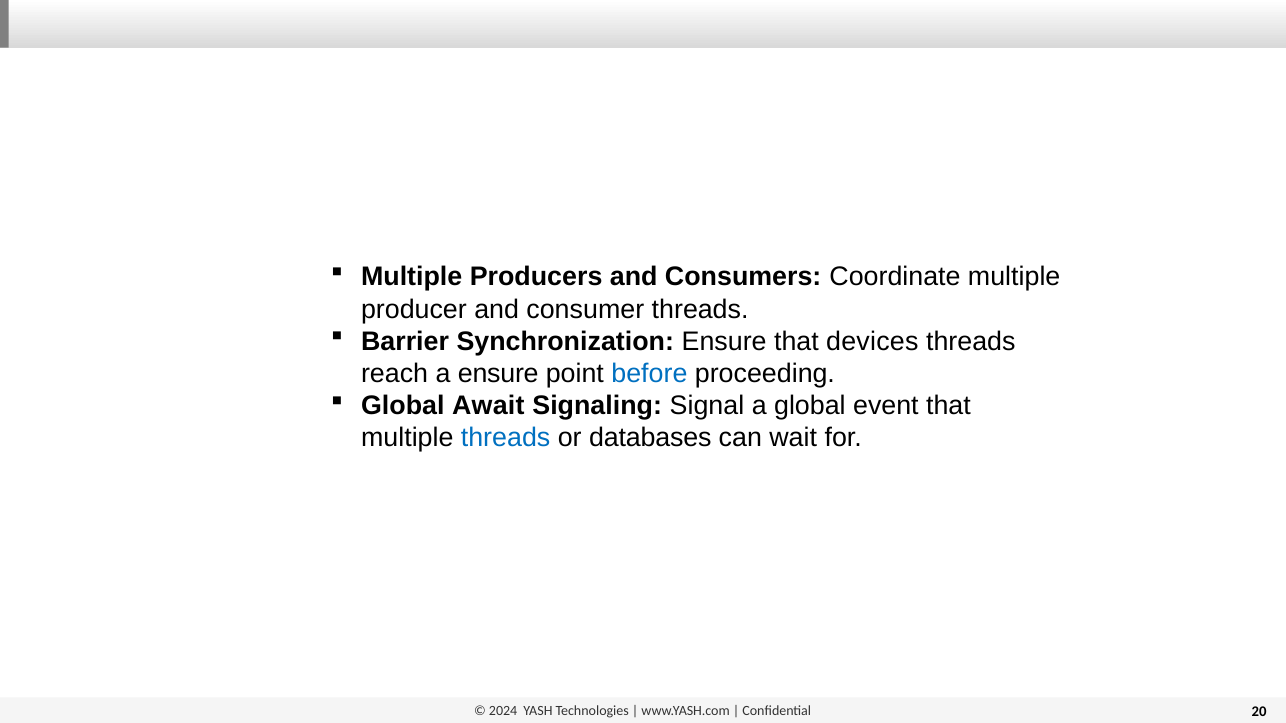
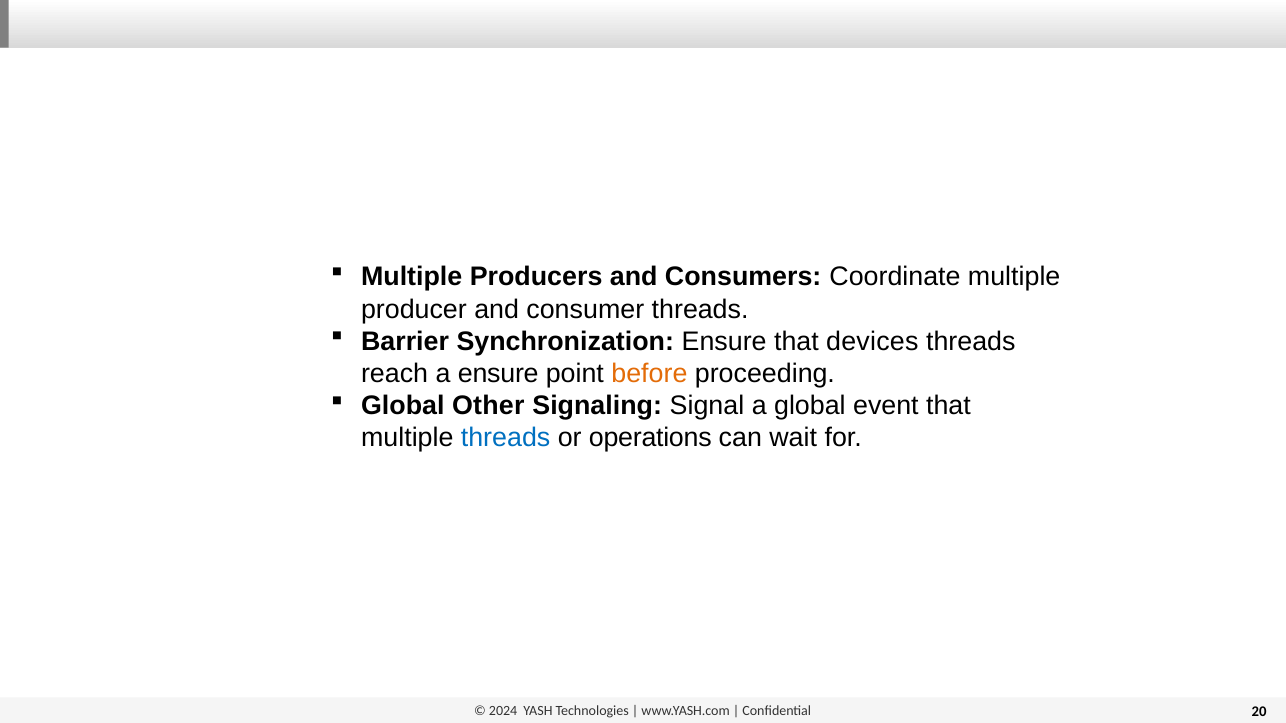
before colour: blue -> orange (649, 374)
Await: Await -> Other (488, 406)
databases: databases -> operations (650, 438)
